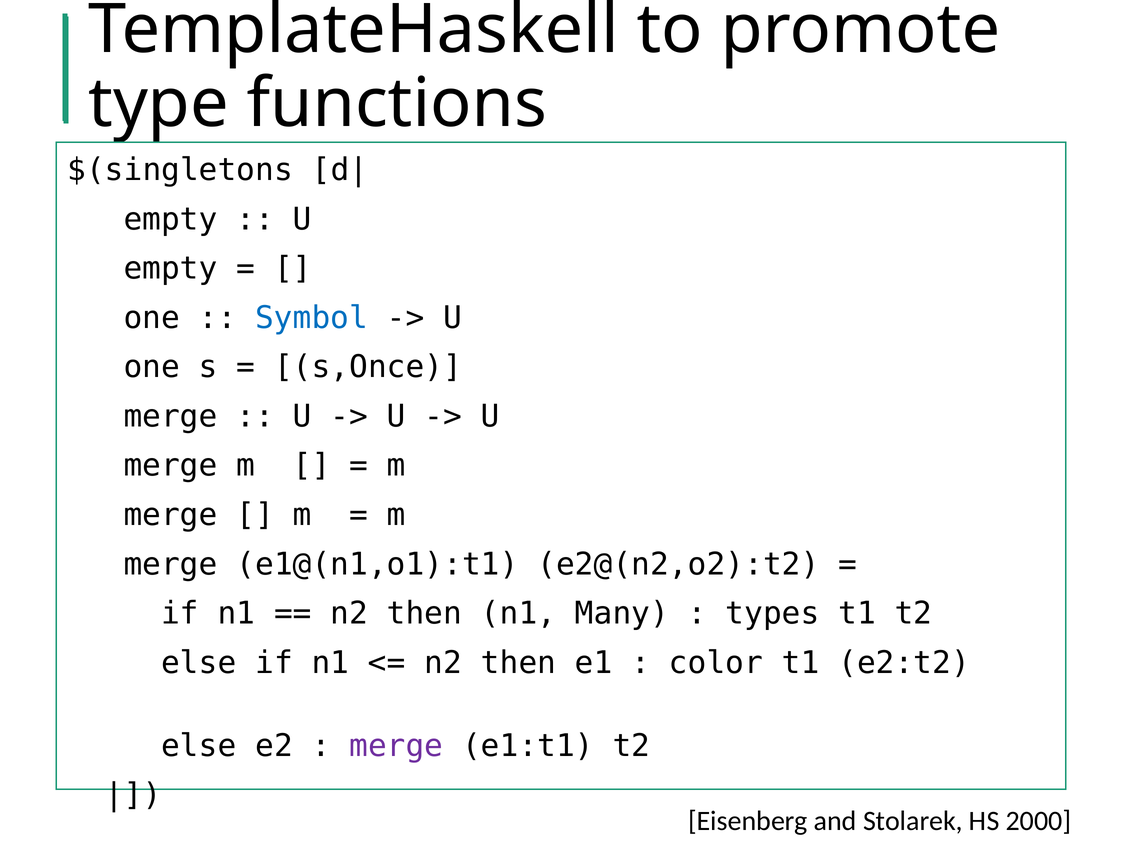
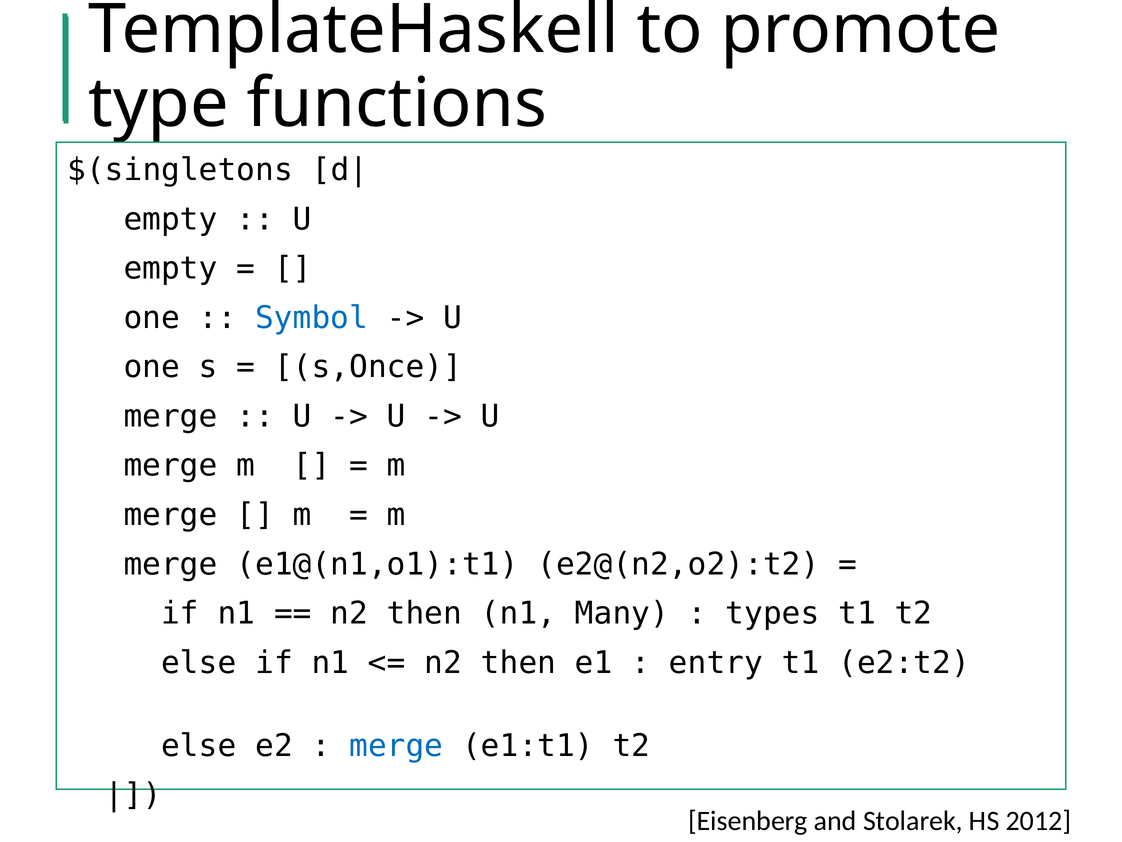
color: color -> entry (716, 662)
merge colour: purple -> blue (396, 745)
2000: 2000 -> 2012 (1038, 820)
